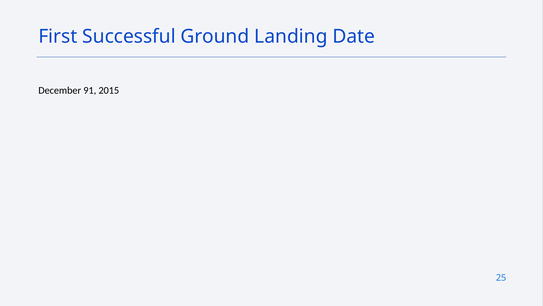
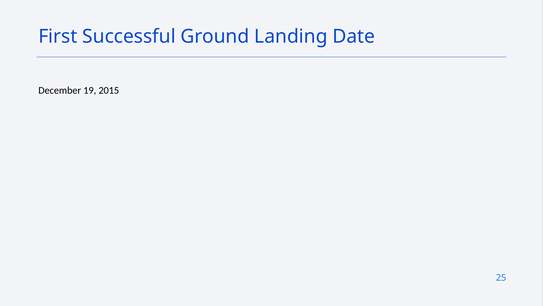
91: 91 -> 19 (90, 90)
